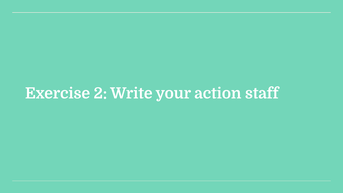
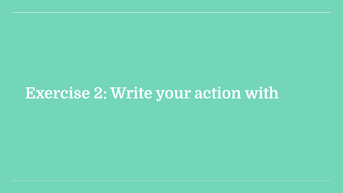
staff: staff -> with (262, 93)
